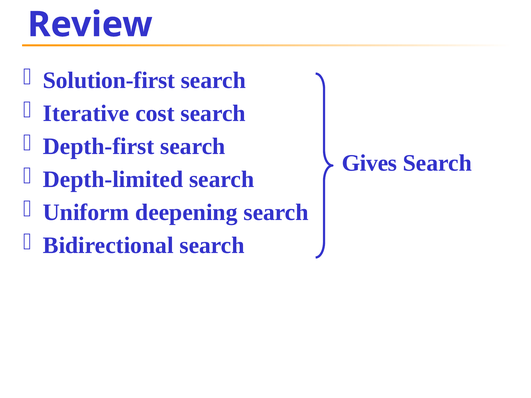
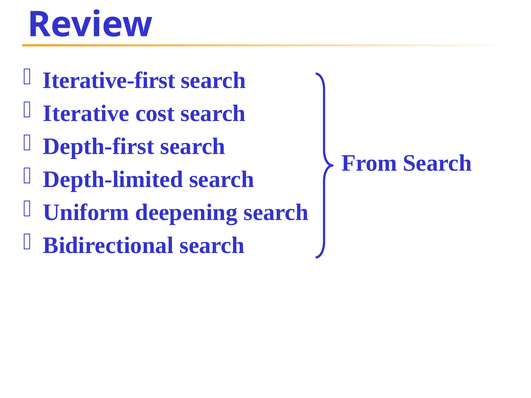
Solution-first: Solution-first -> Iterative-first (109, 80)
Gives: Gives -> From (369, 163)
